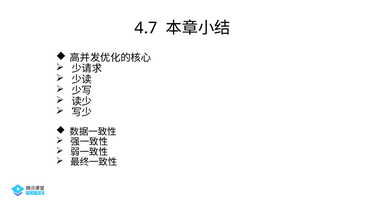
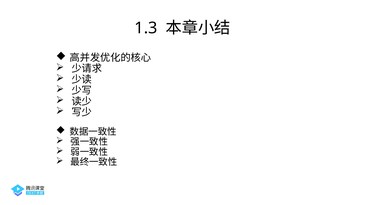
4.7: 4.7 -> 1.3 (146, 28)
